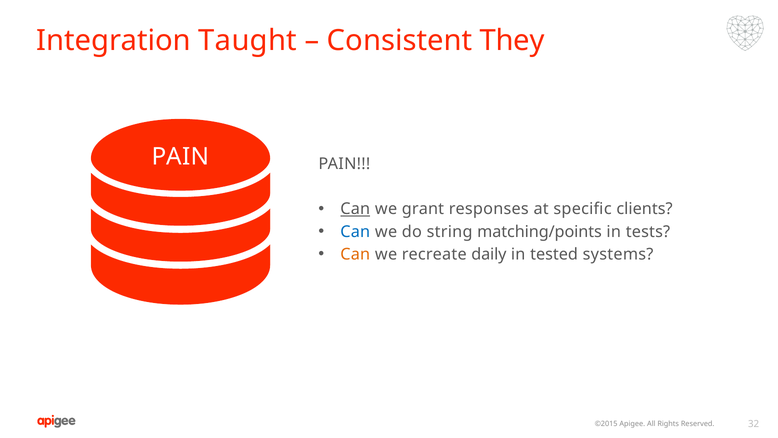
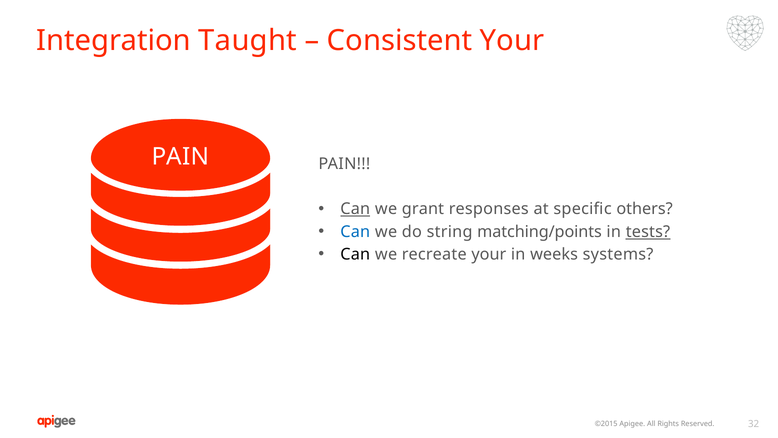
Consistent They: They -> Your (512, 40)
clients: clients -> others (645, 209)
tests underline: none -> present (648, 232)
Can colour: orange -> black (355, 255)
recreate daily: daily -> your (489, 255)
tested: tested -> weeks (554, 255)
